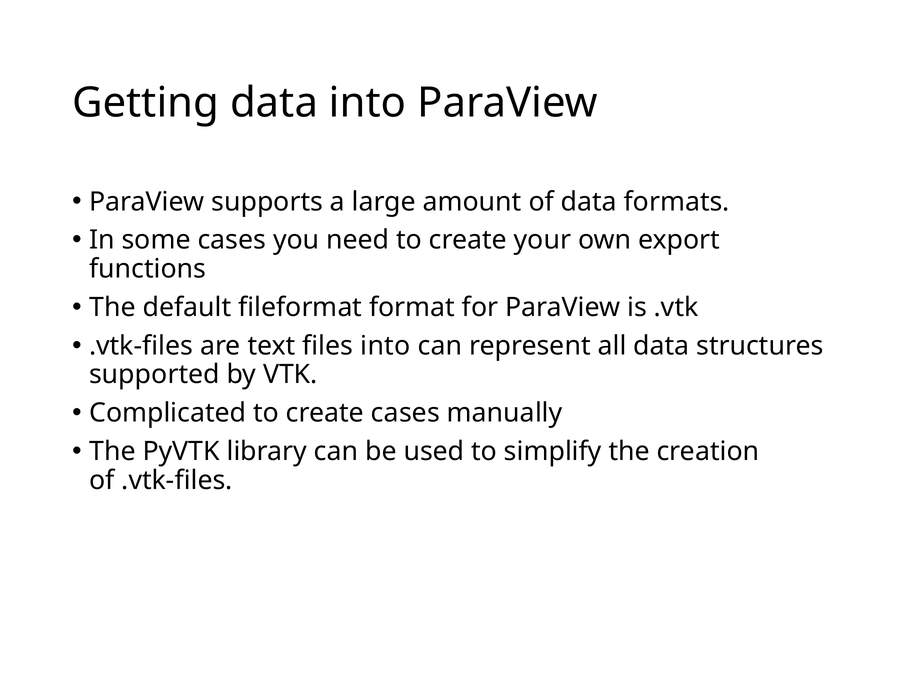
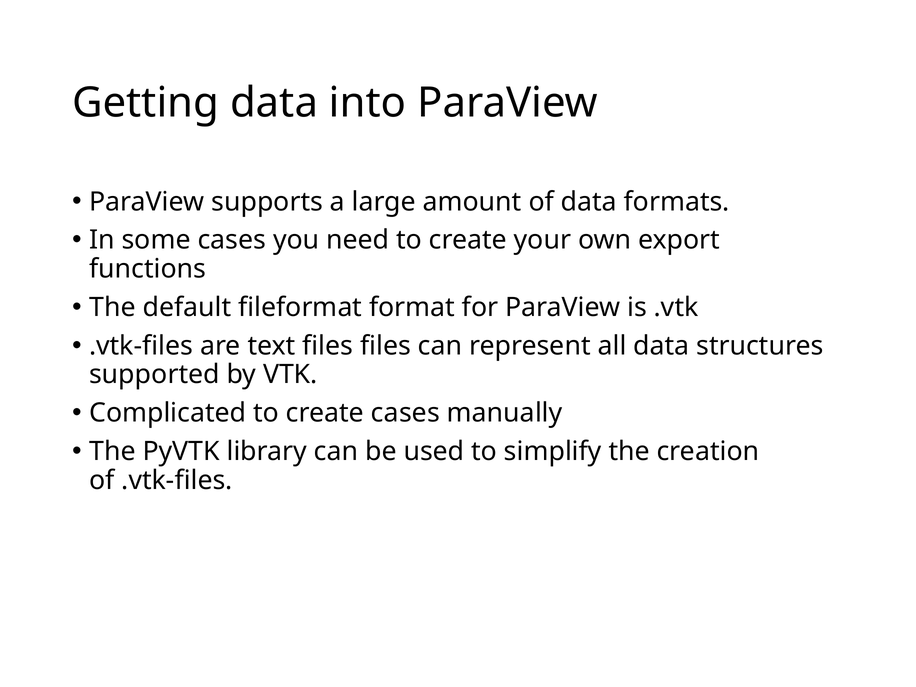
files into: into -> files (386, 346)
